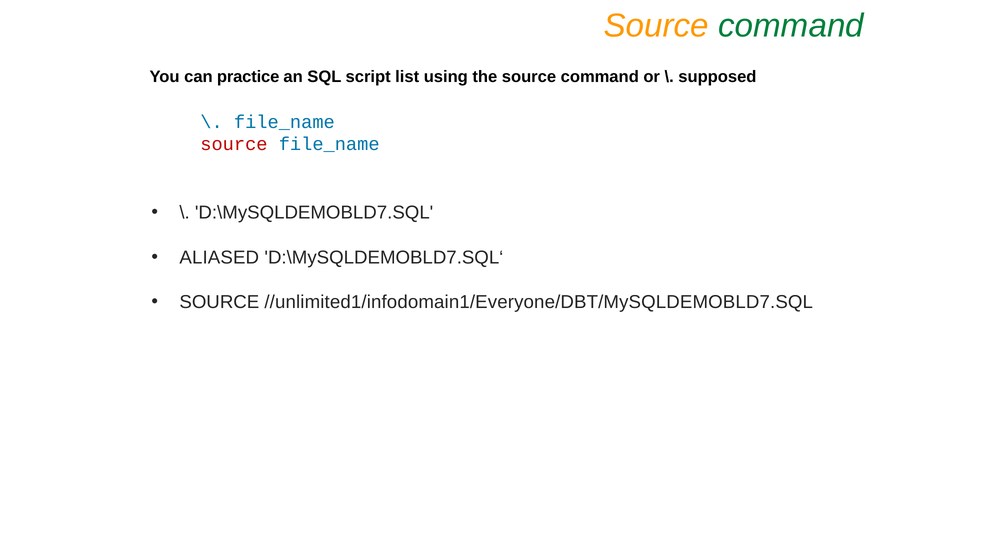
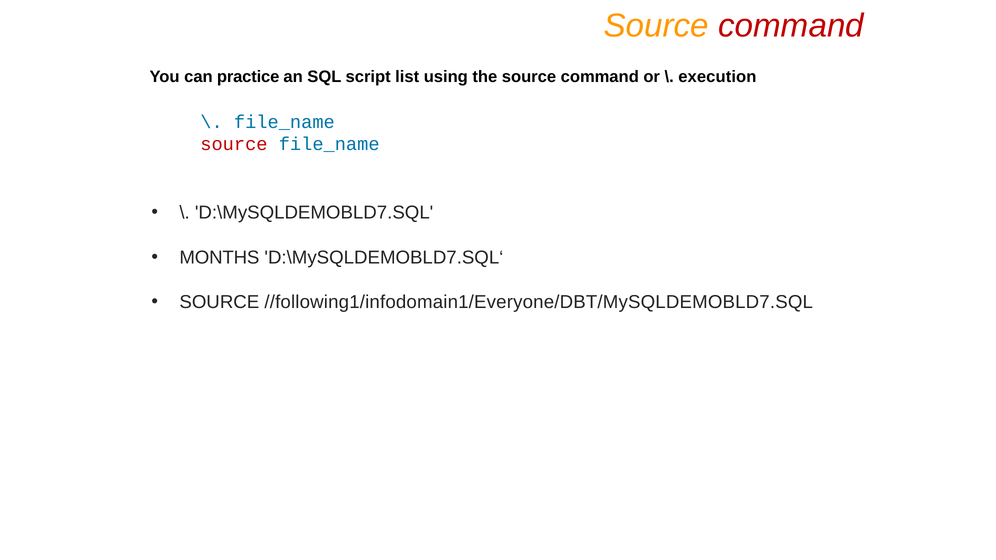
command colour: green -> red (791, 26)
supposed: supposed -> execution (717, 77)
ALIASED: ALIASED -> MONTHS (219, 258)
//unlimited1/infodomain1/Everyone/DBT/MySQLDEMOBLD7.SQL: //unlimited1/infodomain1/Everyone/DBT/MySQLDEMOBLD7.SQL -> //following1/infodomain1/Everyone/DBT/MySQLDEMOBLD7.SQL (539, 302)
